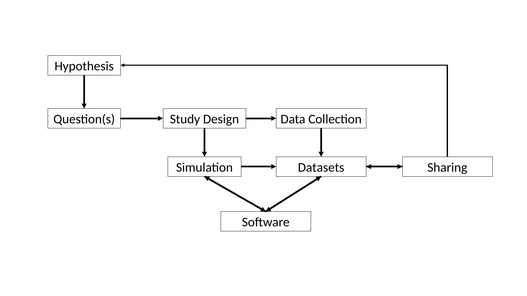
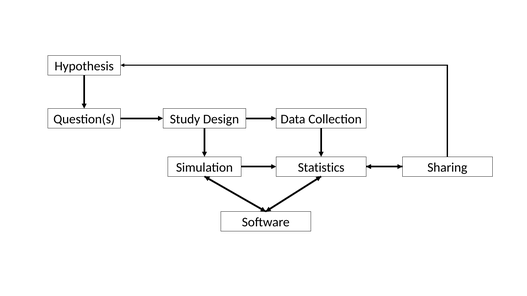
Datasets: Datasets -> Statistics (321, 168)
